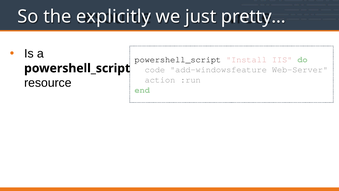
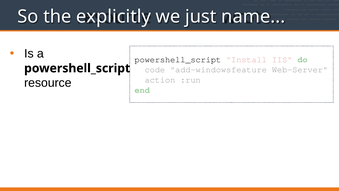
pretty: pretty -> name (253, 17)
